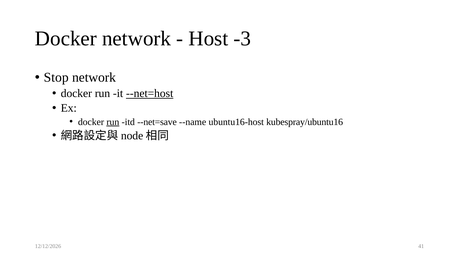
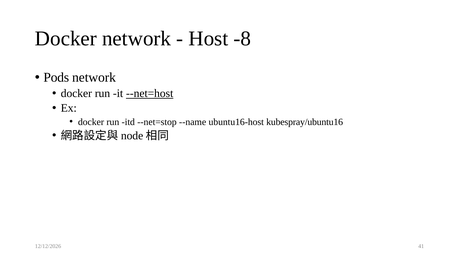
-3: -3 -> -8 (242, 39)
Stop: Stop -> Pods (56, 78)
run underline: present -> none (113, 122)
--net=save: --net=save -> --net=stop (157, 122)
